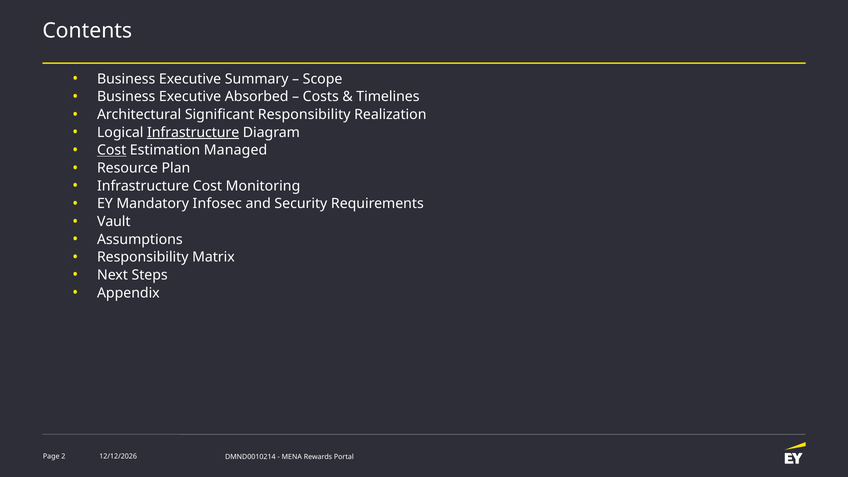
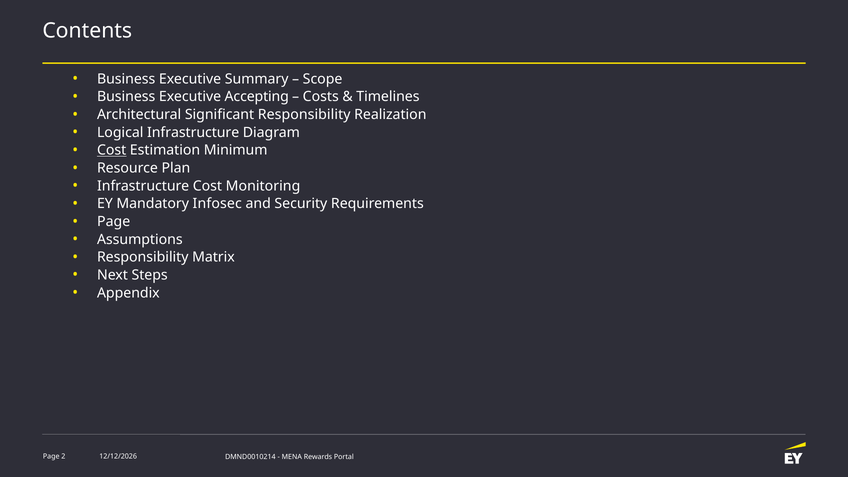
Absorbed: Absorbed -> Accepting (257, 97)
Infrastructure underline: present -> none (193, 132)
Managed: Managed -> Minimum (236, 150)
Vault: Vault -> Page (114, 221)
